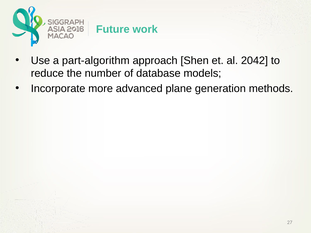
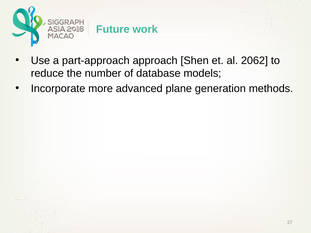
part-algorithm: part-algorithm -> part-approach (96, 61)
2042: 2042 -> 2062 (254, 61)
